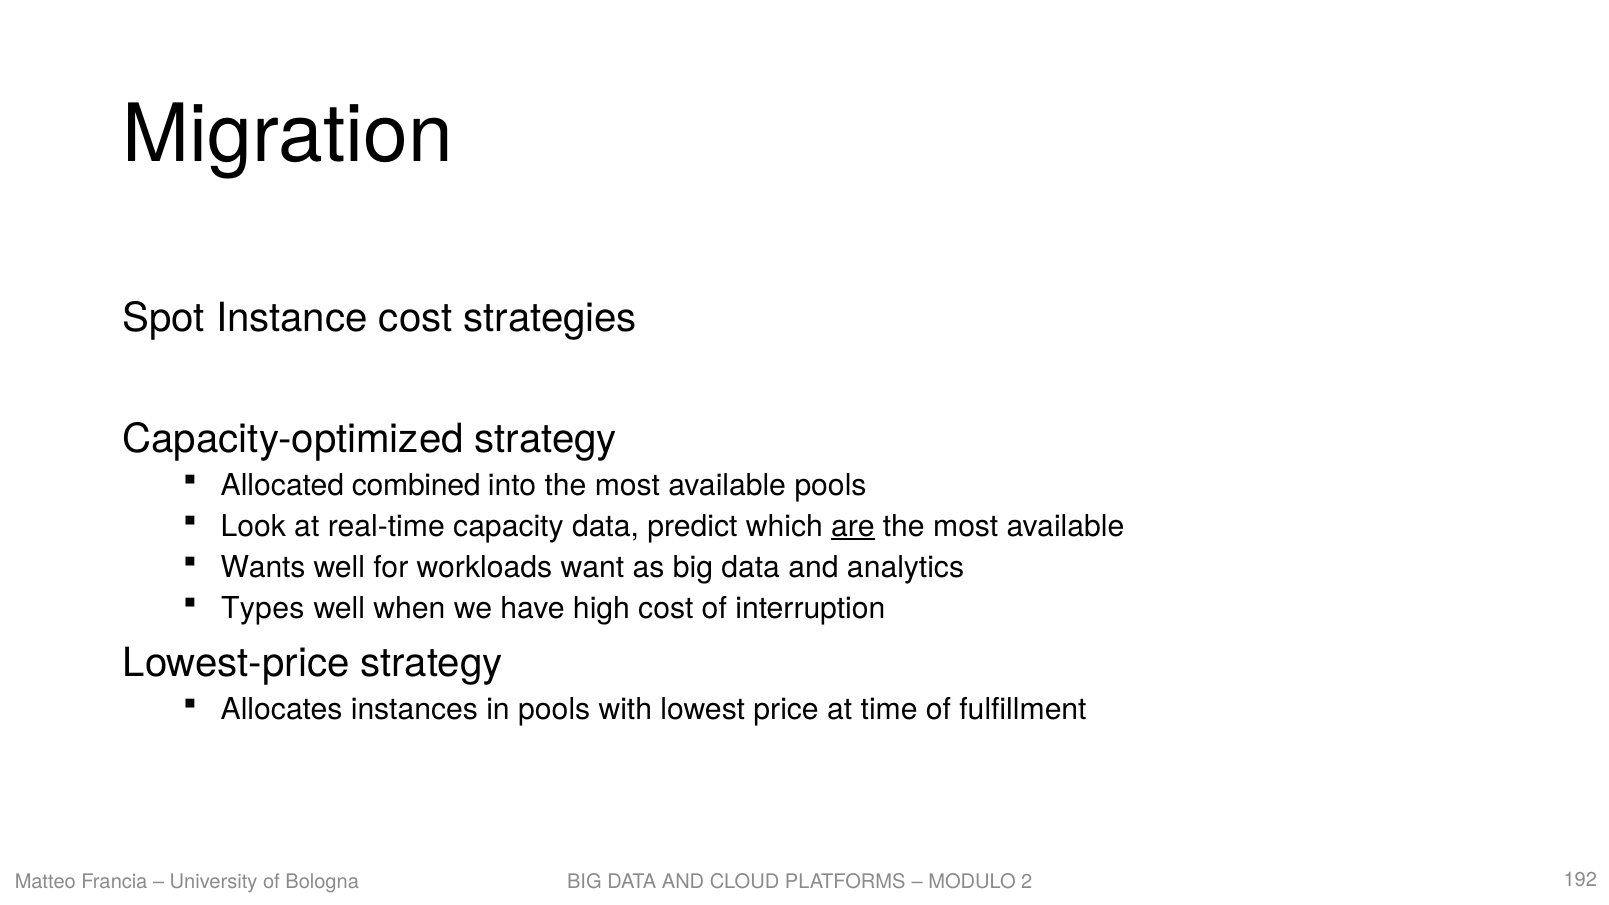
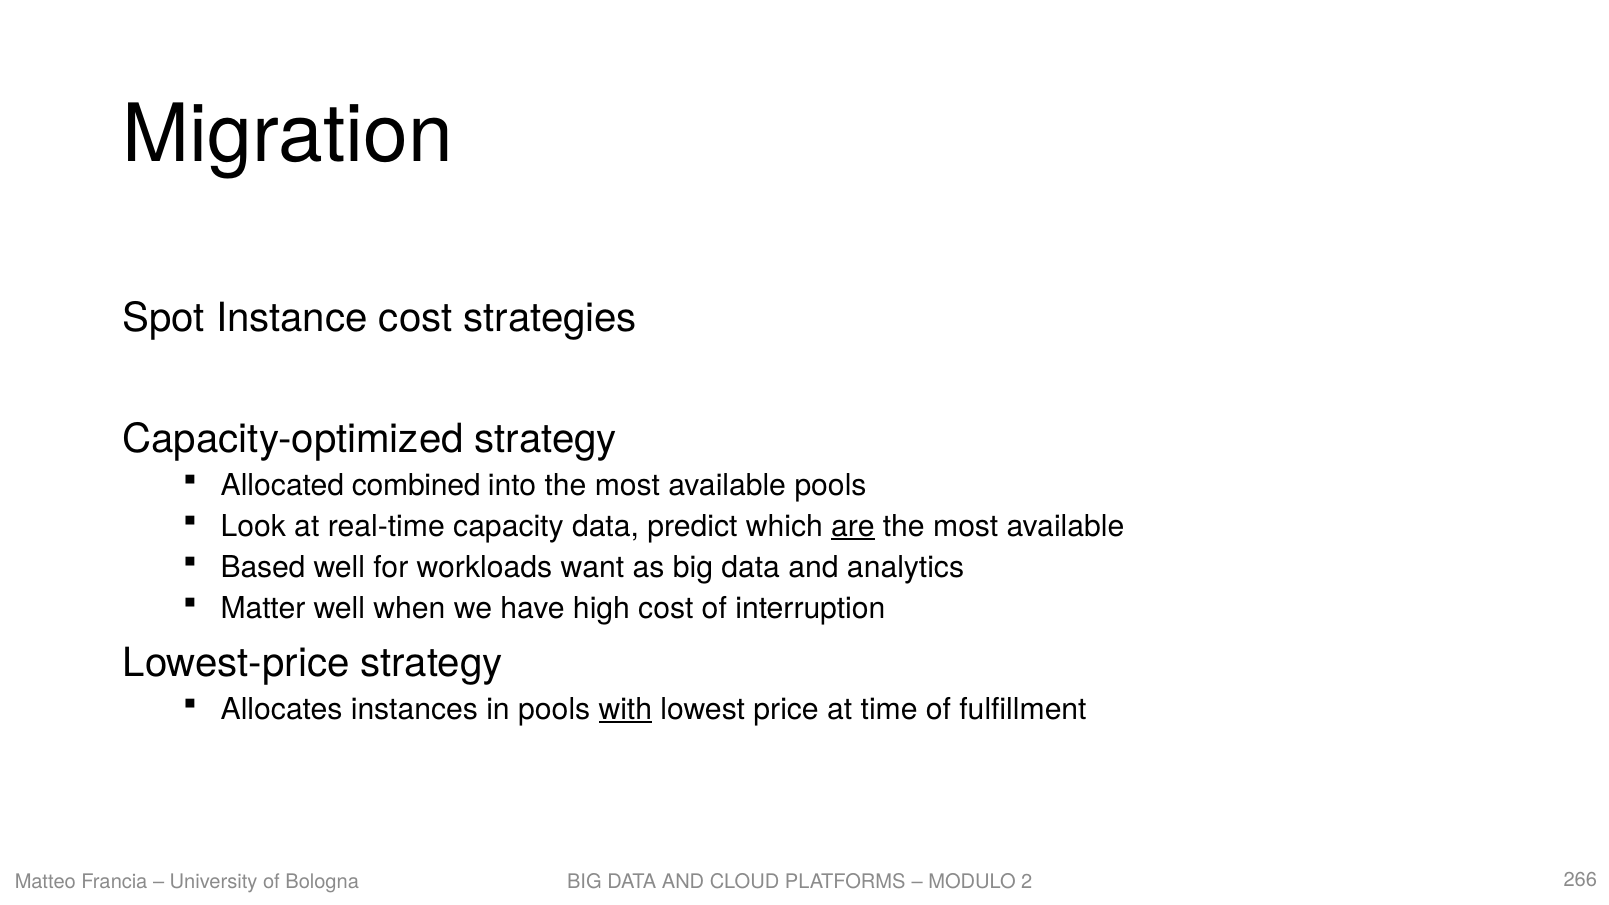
Wants: Wants -> Based (263, 567)
Types: Types -> Matter (263, 608)
with underline: none -> present (625, 709)
192: 192 -> 266 (1580, 880)
